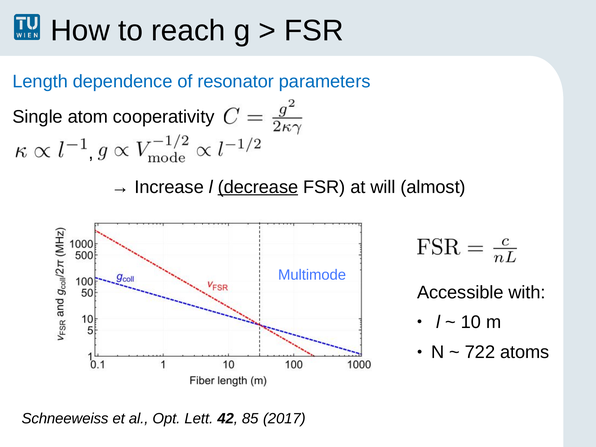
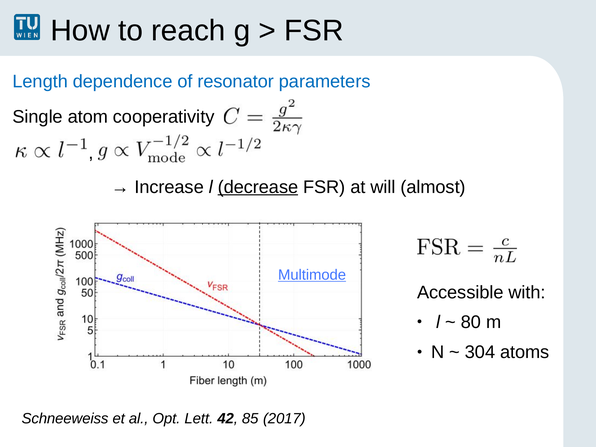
Multimode underline: none -> present (312, 275)
10: 10 -> 80 (471, 322)
722: 722 -> 304 (480, 352)
